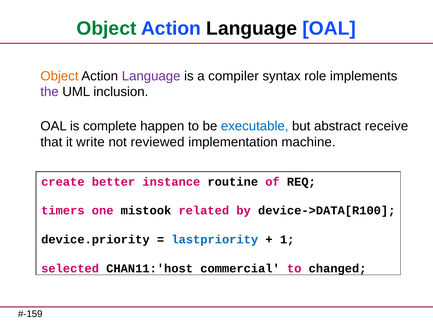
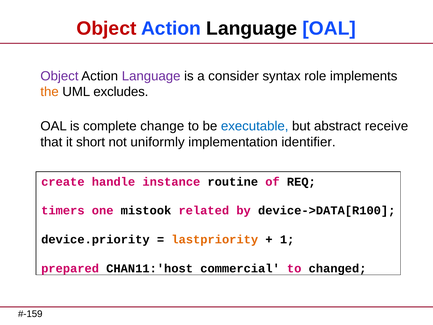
Object colour: green -> red (107, 28)
Object colour: orange -> purple (59, 76)
compiler: compiler -> consider (234, 76)
the colour: purple -> orange (50, 92)
inclusion: inclusion -> excludes (121, 92)
happen: happen -> change (162, 126)
write: write -> short (91, 142)
reviewed: reviewed -> uniformly (158, 142)
machine: machine -> identifier (309, 142)
better: better -> handle (114, 182)
lastpriority colour: blue -> orange (215, 239)
selected: selected -> prepared (70, 268)
